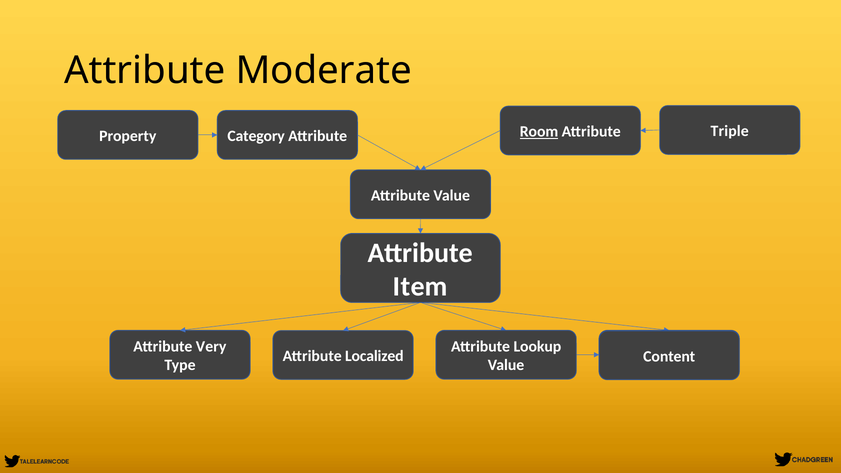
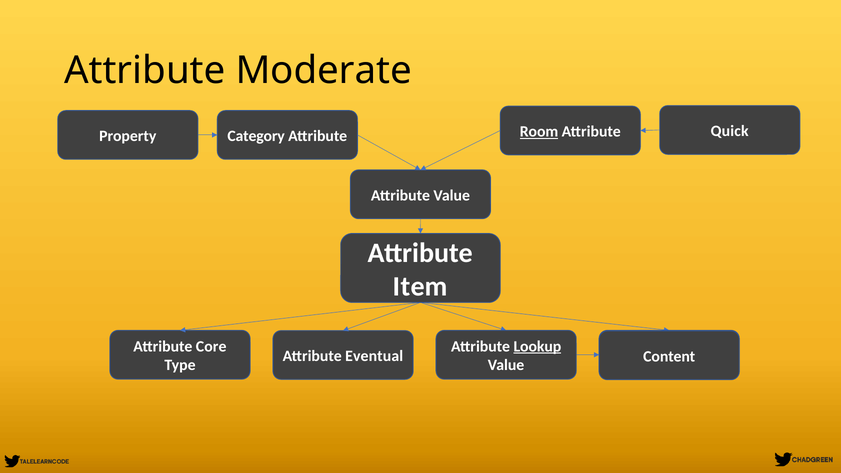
Triple: Triple -> Quick (730, 131)
Very: Very -> Core (211, 346)
Lookup underline: none -> present (537, 346)
Localized: Localized -> Eventual (374, 356)
